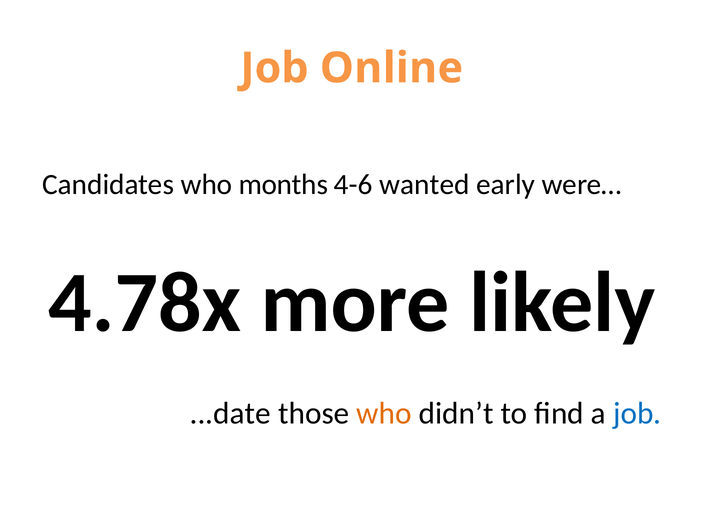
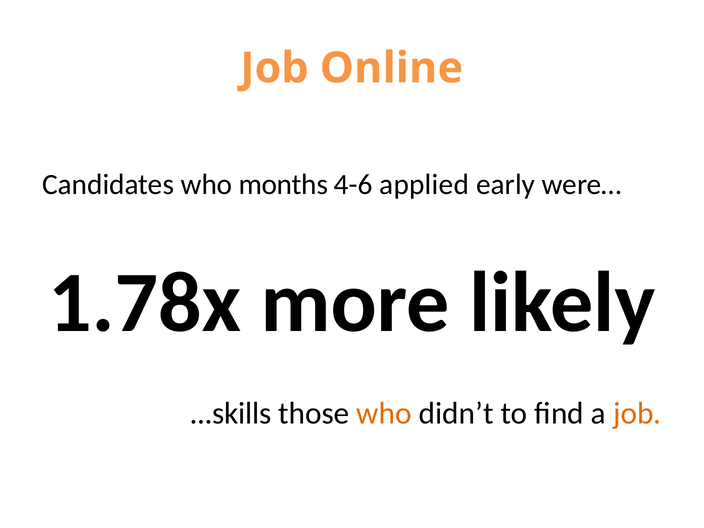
wanted: wanted -> applied (424, 184)
4.78x: 4.78x -> 1.78x (145, 303)
...date: ...date -> ...skills (230, 413)
job colour: blue -> orange (637, 413)
